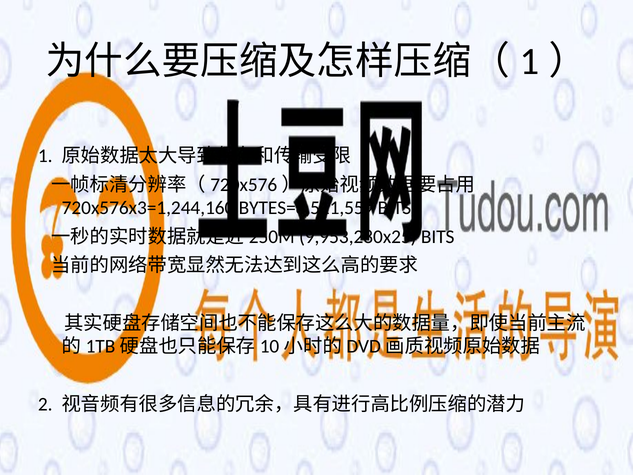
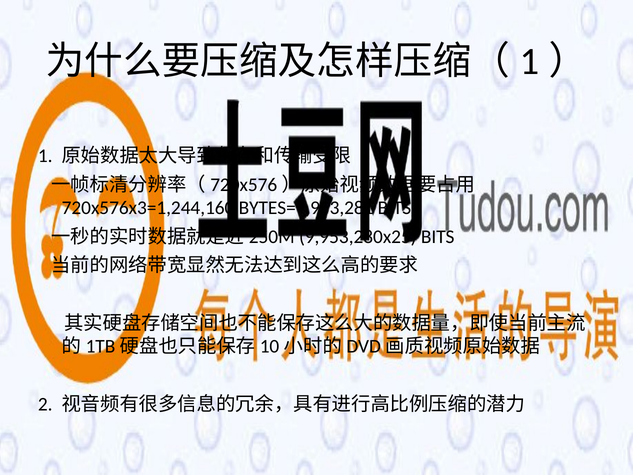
BYTES=8,511,559: BYTES=8,511,559 -> BYTES=9,953,281 (306, 208)
